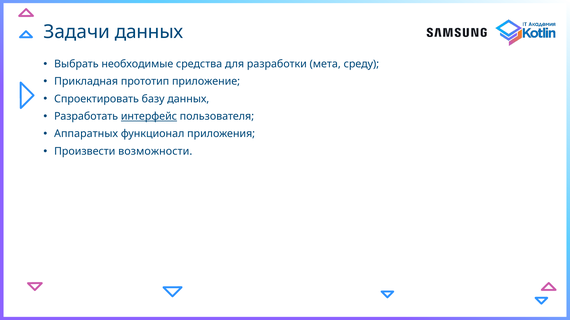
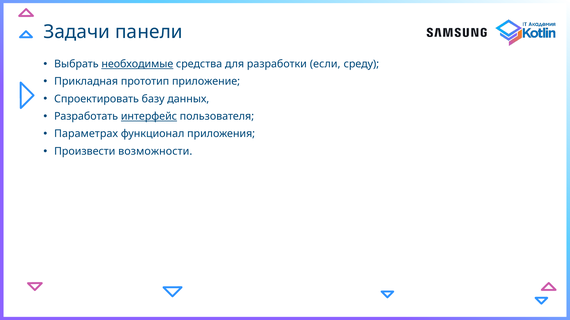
Задачи данных: данных -> панели (149, 32)
необходимые underline: none -> present (137, 64)
мета: мета -> если (325, 64)
Аппаратных: Аппаратных -> Параметрах (86, 134)
